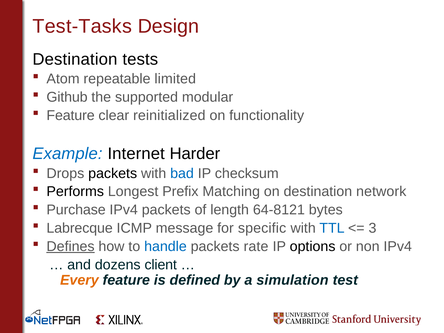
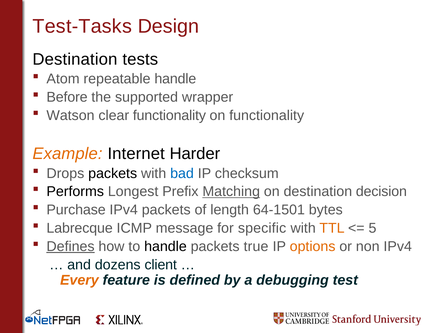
repeatable limited: limited -> handle (175, 79)
Github: Github -> Before (67, 97)
modular: modular -> wrapper (208, 97)
Feature: Feature -> Watson (71, 115)
clear reinitialized: reinitialized -> functionality (169, 115)
Example colour: blue -> orange (67, 154)
Matching underline: none -> present (231, 192)
network: network -> decision (381, 192)
64-8121: 64-8121 -> 64-1501 (279, 210)
TTL colour: blue -> orange (332, 228)
3: 3 -> 5 (372, 228)
handle colour: blue -> black (165, 246)
rate: rate -> true (256, 246)
options colour: black -> orange (313, 246)
simulation: simulation -> debugging (293, 280)
